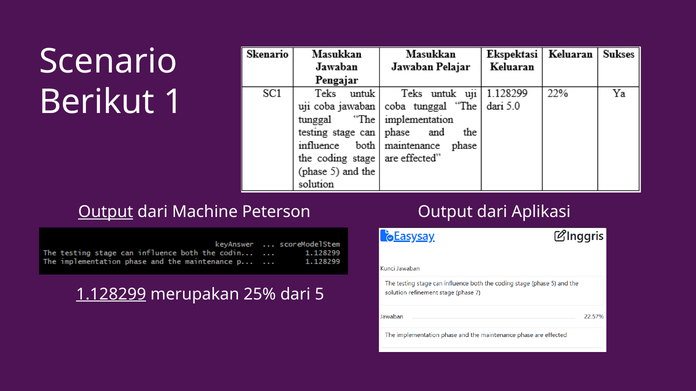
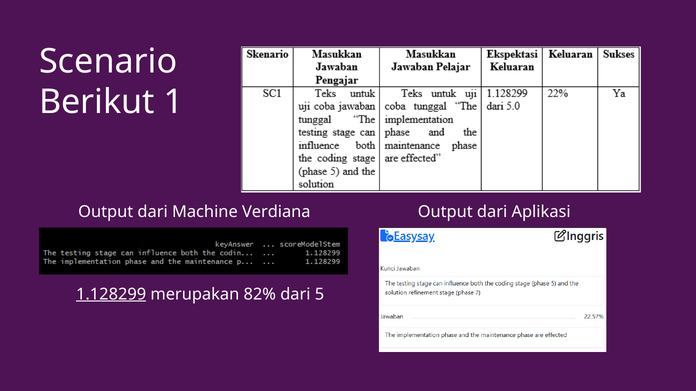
Output underline: present -> none (106, 212)
Peterson: Peterson -> Verdiana (276, 212)
25%: 25% -> 82% (260, 295)
